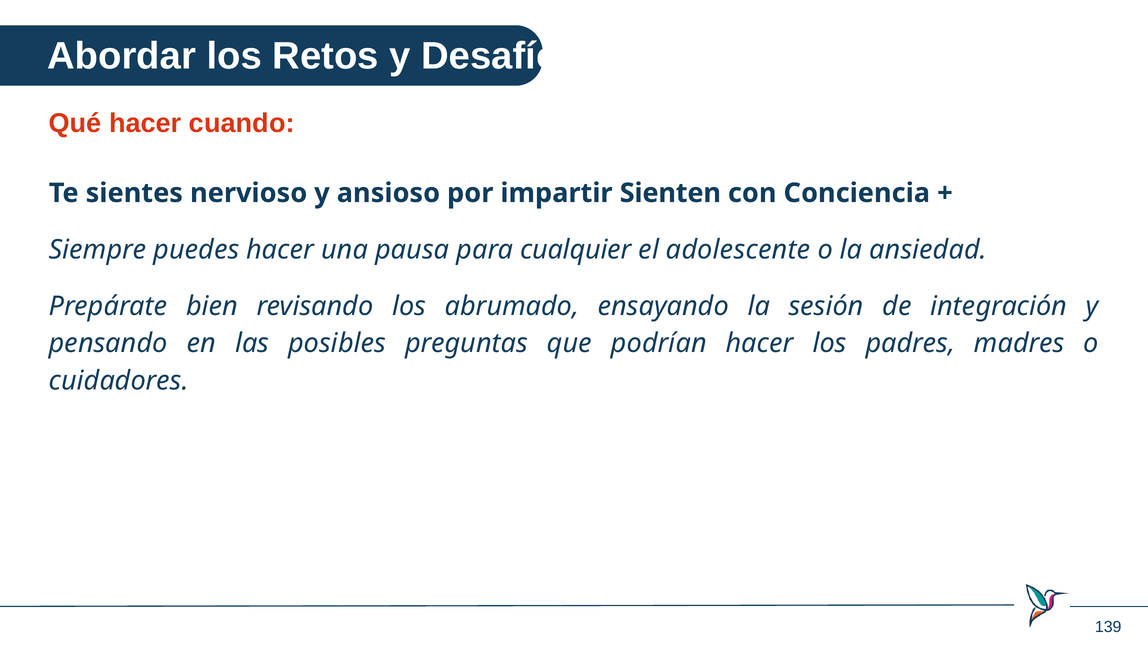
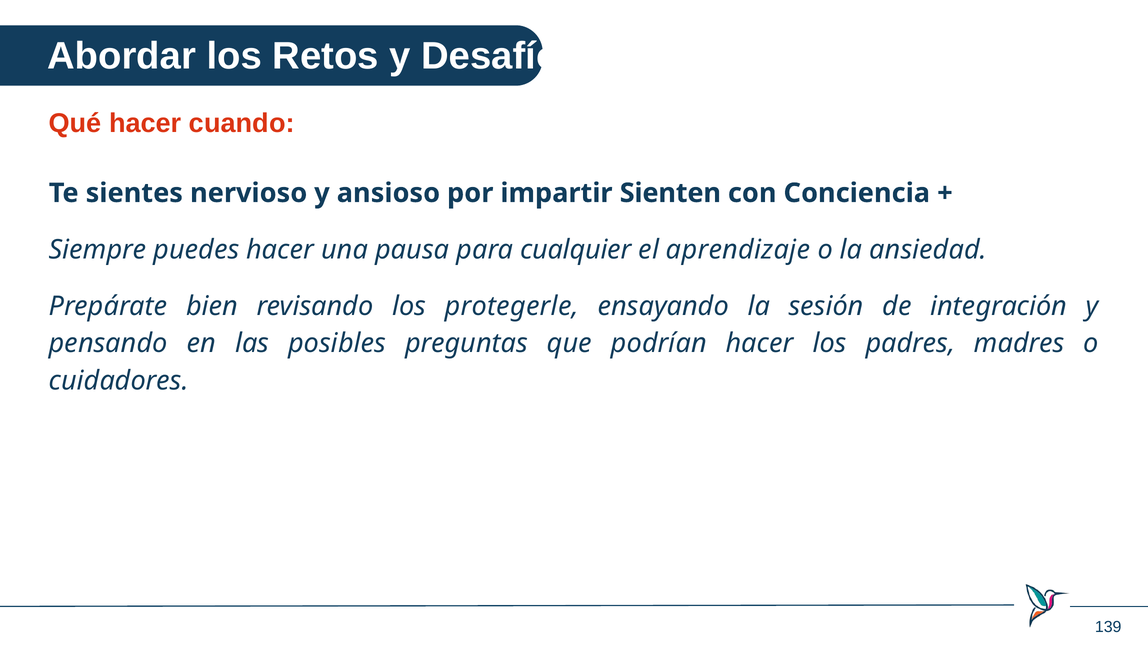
adolescente: adolescente -> aprendizaje (738, 249)
abrumado: abrumado -> protegerle (512, 306)
